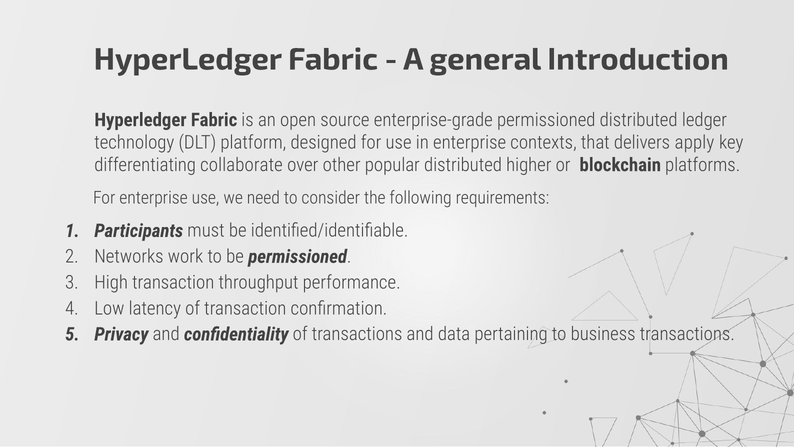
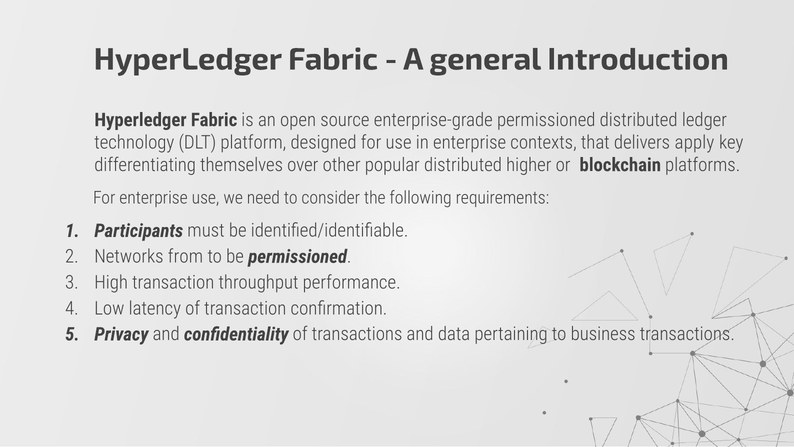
collaborate: collaborate -> themselves (242, 165)
work: work -> from (185, 256)
